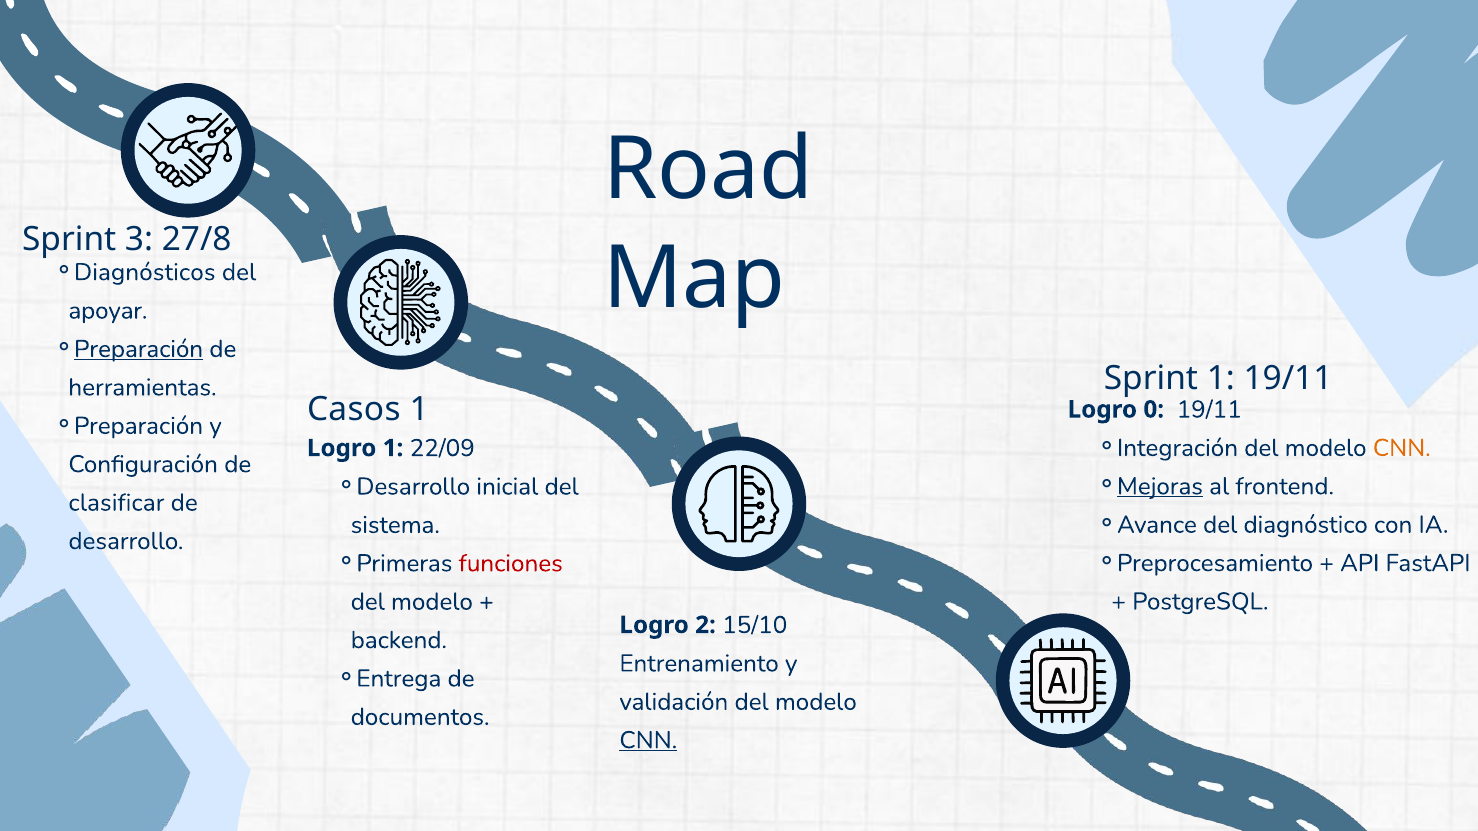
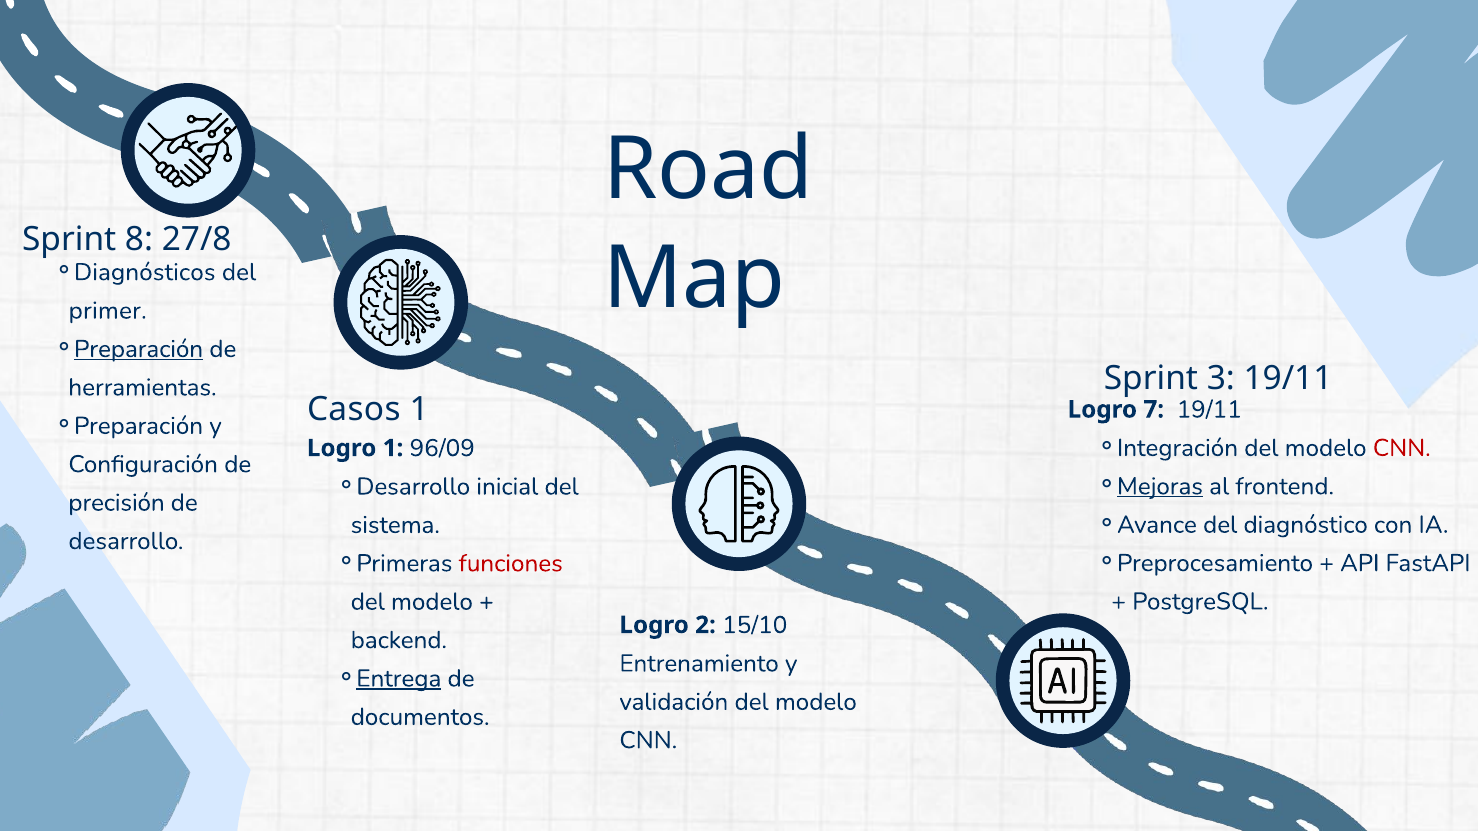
3: 3 -> 8 (139, 240)
apoyar: apoyar -> primer (108, 311)
Sprint 1: 1 -> 3 (1221, 379)
0: 0 -> 7 (1154, 410)
CNN colour: orange -> red (1402, 448)
22/09: 22/09 -> 96/09 (442, 448)
clasificar: clasificar -> precisión (117, 503)
Entrega underline: none -> present (399, 679)
CNN underline: present -> none (648, 741)
